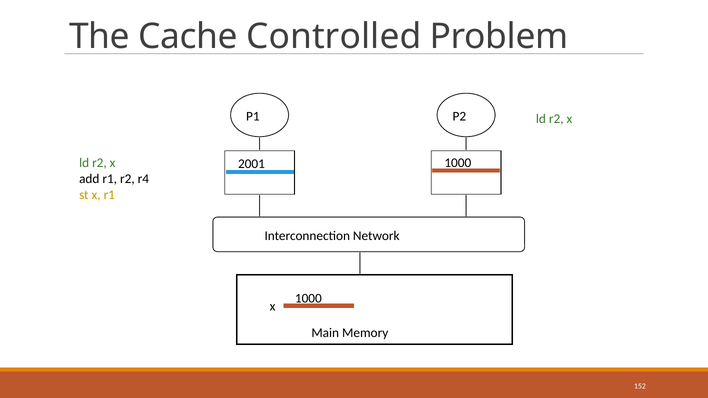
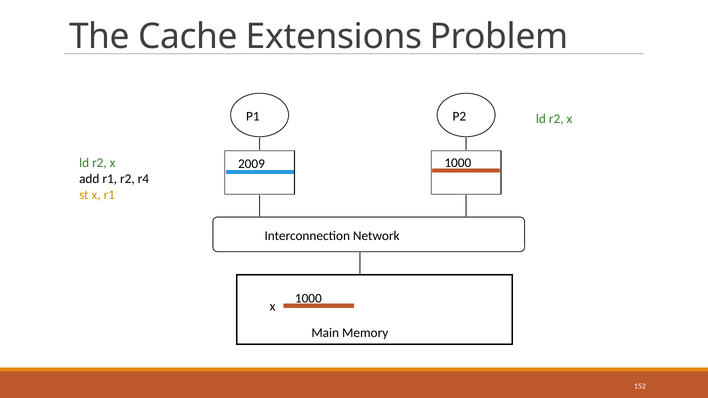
Controlled: Controlled -> Extensions (334, 36)
2001: 2001 -> 2009 (251, 164)
